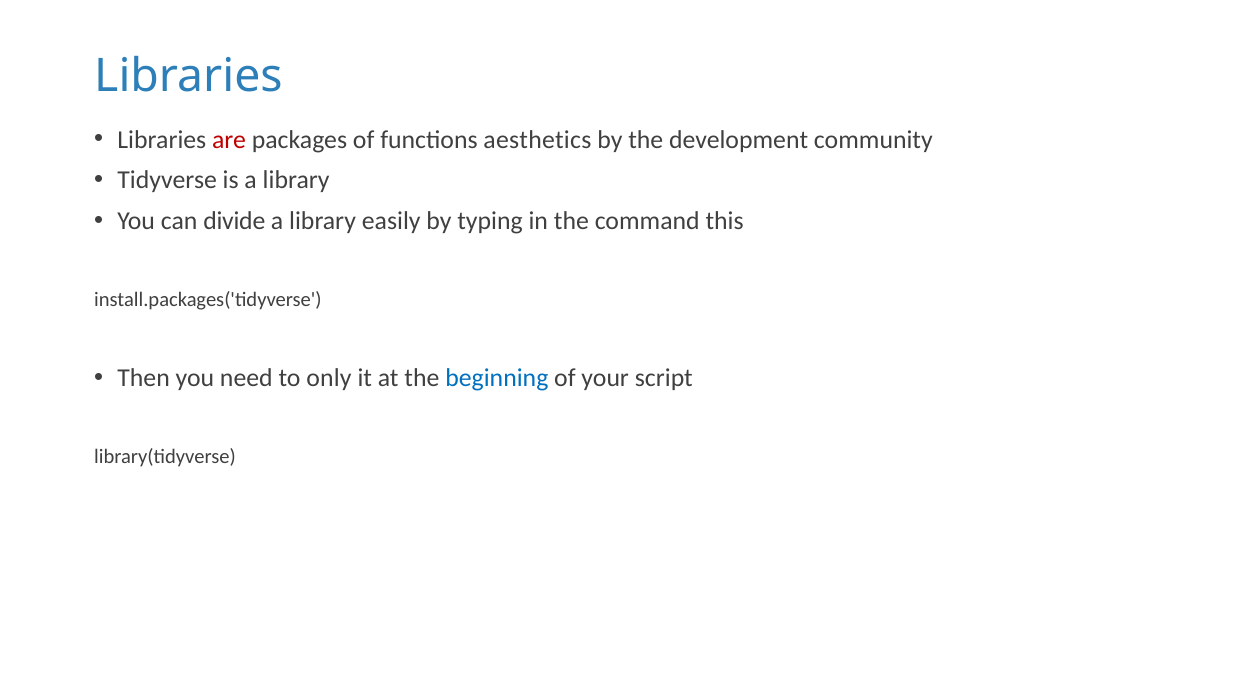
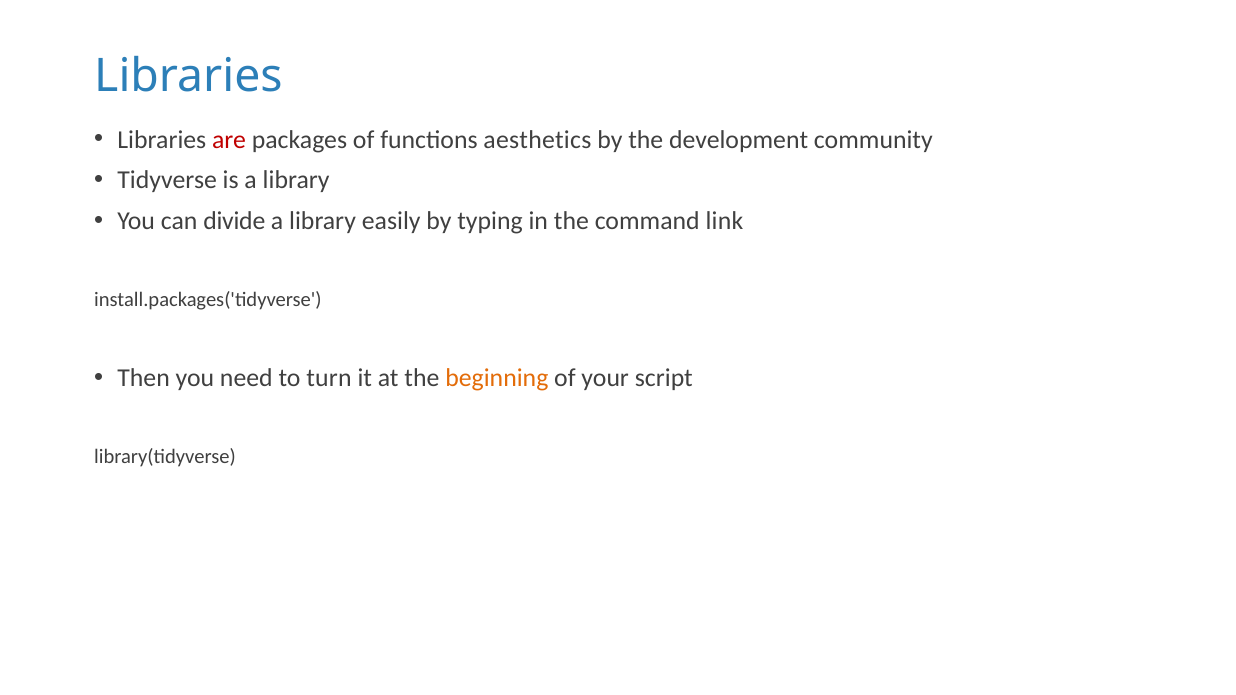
this: this -> link (724, 221)
only: only -> turn (329, 378)
beginning colour: blue -> orange (497, 378)
